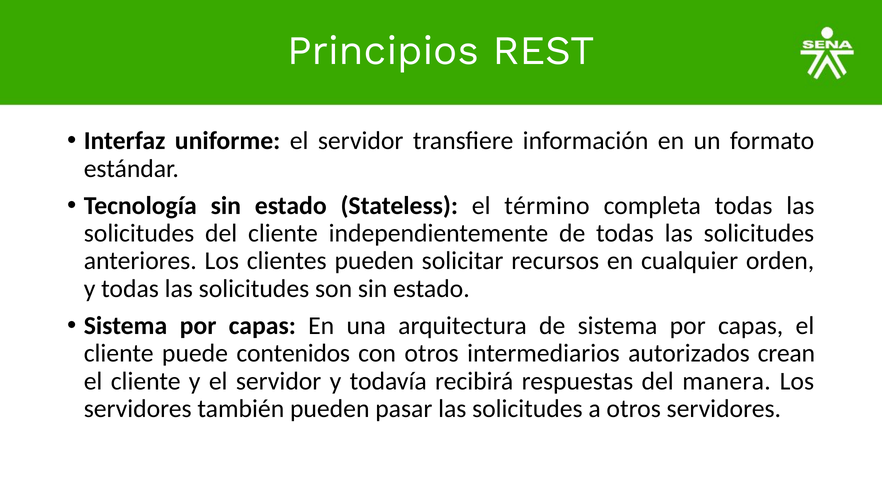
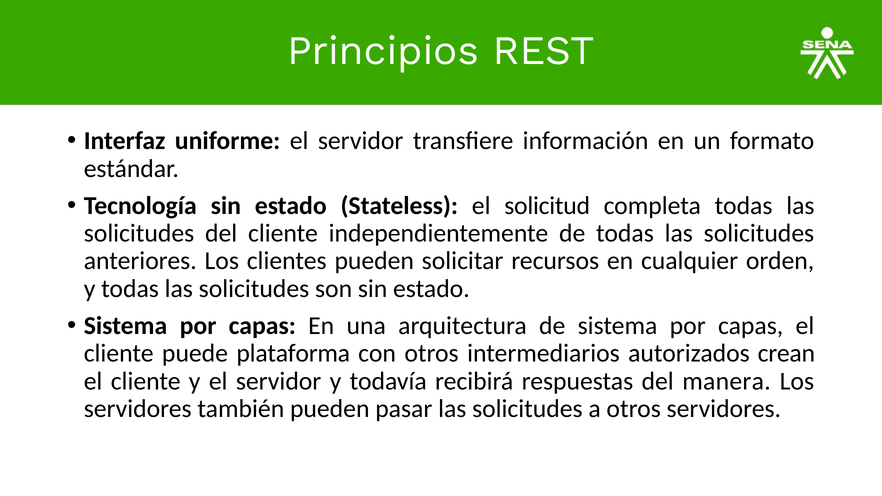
término: término -> solicitud (547, 206)
contenidos: contenidos -> plataforma (293, 353)
